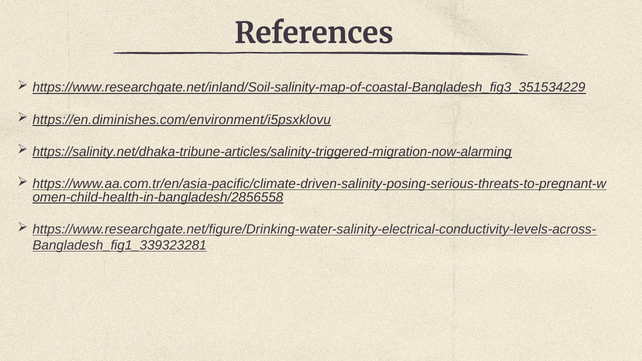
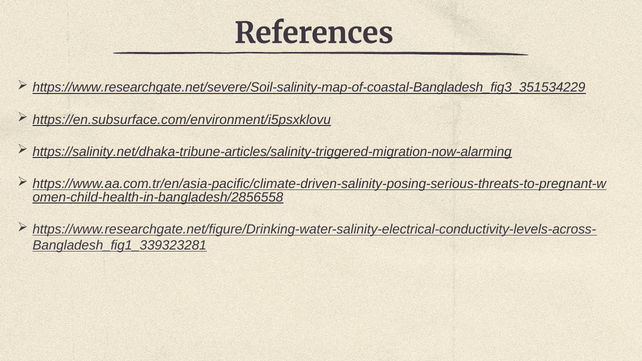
https://www.researchgate.net/inland/Soil-salinity-map-of-coastal-Bangladesh_fig3_351534229: https://www.researchgate.net/inland/Soil-salinity-map-of-coastal-Bangladesh_fig3_351534229 -> https://www.researchgate.net/severe/Soil-salinity-map-of-coastal-Bangladesh_fig3_351534229 (309, 88)
https://en.diminishes.com/environment/i5psxklovu: https://en.diminishes.com/environment/i5psxklovu -> https://en.subsurface.com/environment/i5psxklovu (182, 120)
